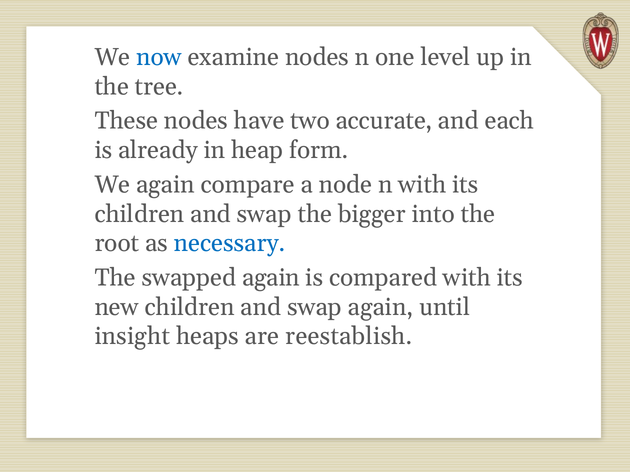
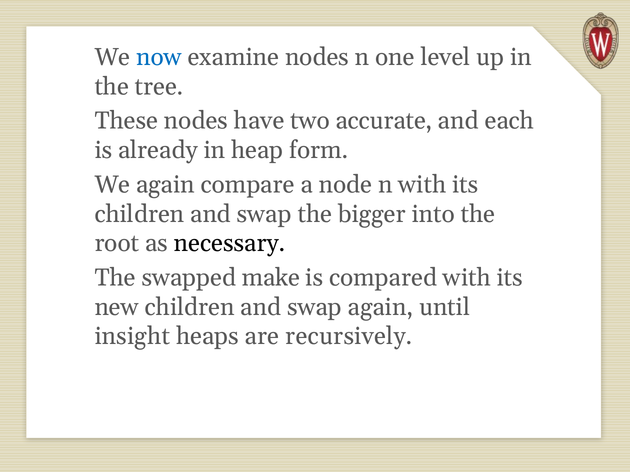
necessary colour: blue -> black (230, 244)
swapped again: again -> make (271, 278)
reestablish: reestablish -> recursively (349, 337)
